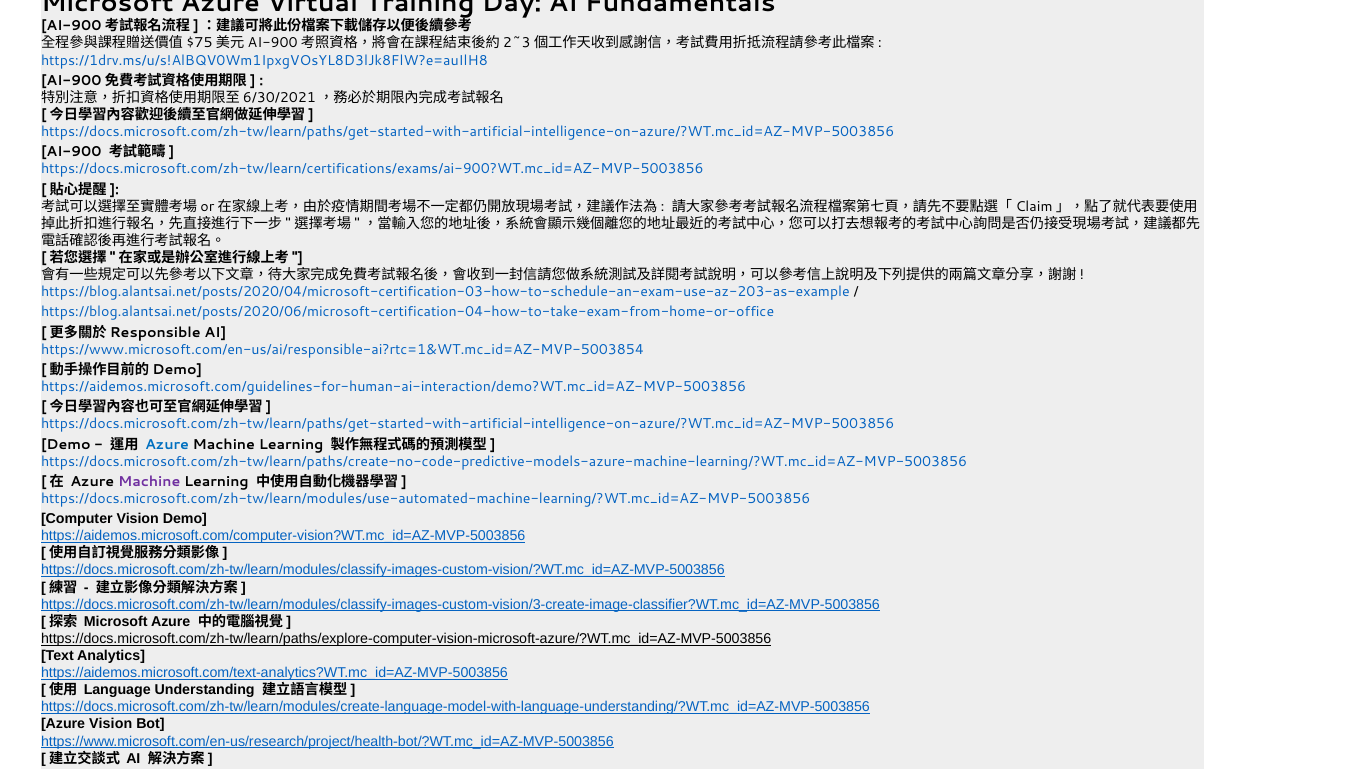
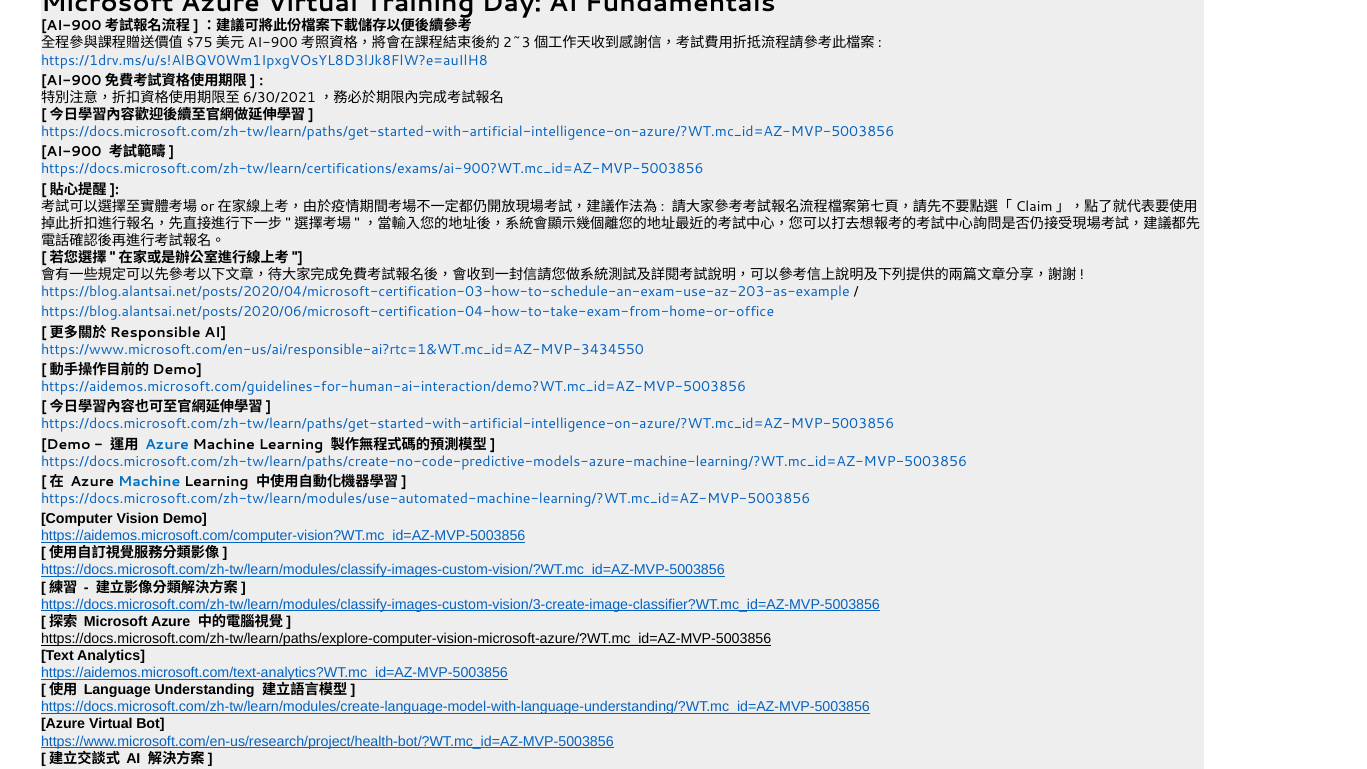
https://www.microsoft.com/en-us/ai/responsible-ai?rtc=1&WT.mc_id=AZ-MVP-5003854: https://www.microsoft.com/en-us/ai/responsible-ai?rtc=1&WT.mc_id=AZ-MVP-5003854 -> https://www.microsoft.com/en-us/ai/responsible-ai?rtc=1&WT.mc_id=AZ-MVP-3434550 (342, 349)
Machine colour: purple -> blue (149, 482)
Vision: Vision -> Virtual (111, 724)
